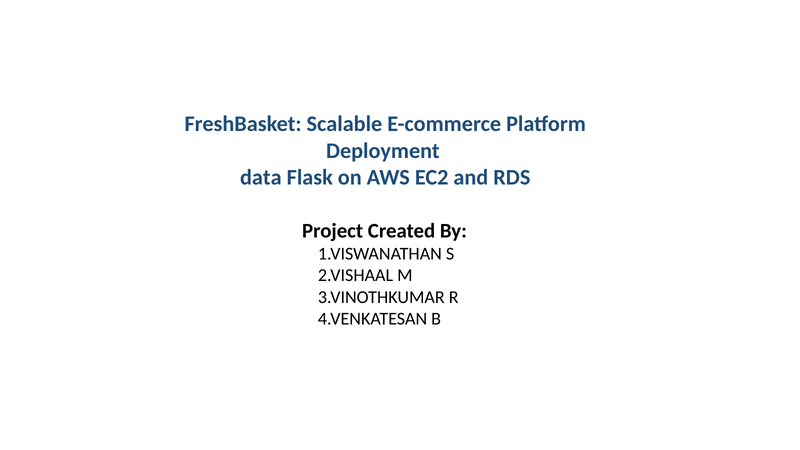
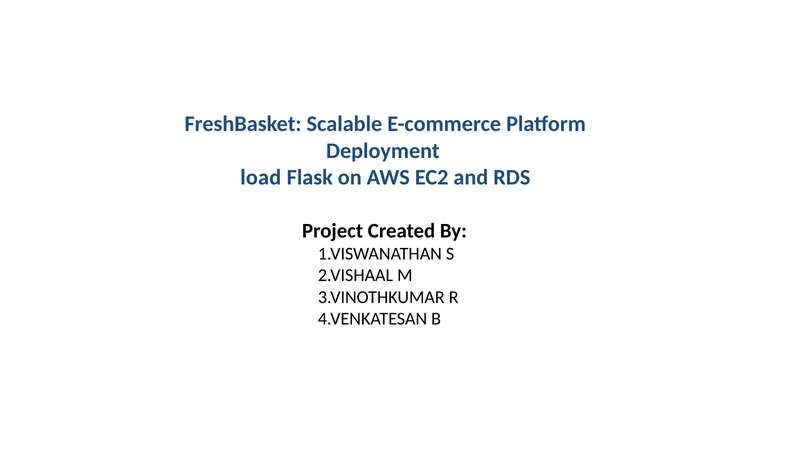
data: data -> load (261, 177)
